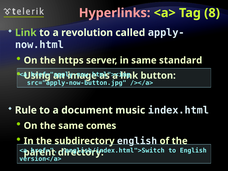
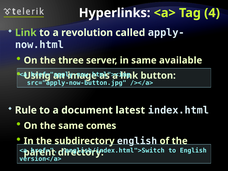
Hyperlinks colour: pink -> white (115, 13)
8: 8 -> 4 (212, 13)
https: https -> three (71, 60)
standard: standard -> available (181, 60)
music: music -> latest (130, 110)
